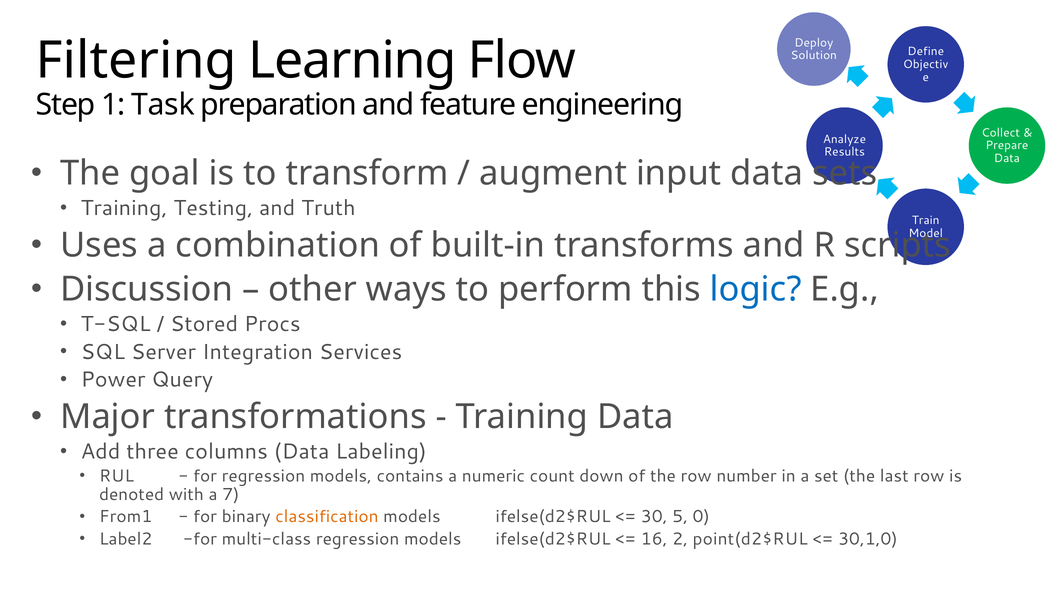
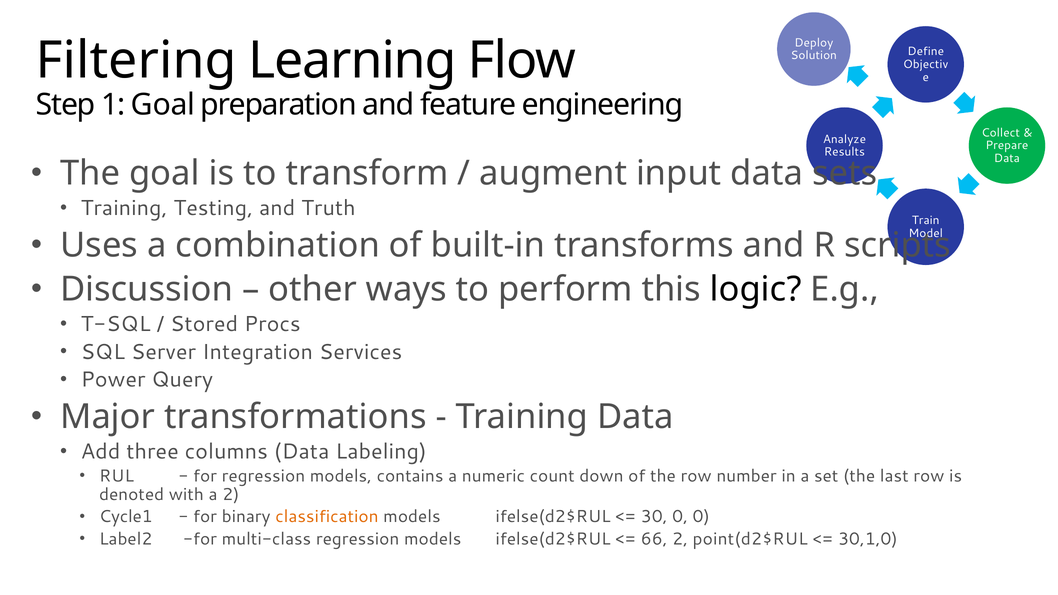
1 Task: Task -> Goal (163, 105)
logic colour: blue -> black (756, 290)
a 7: 7 -> 2 (231, 495)
From1: From1 -> Cycle1 (126, 517)
30 5: 5 -> 0 (680, 517)
16: 16 -> 66 (654, 539)
